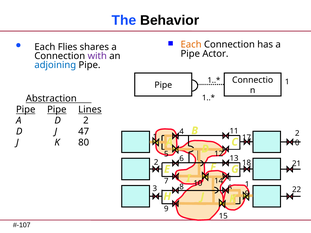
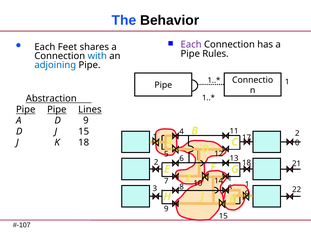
Each colour: orange -> purple (191, 45)
Flies: Flies -> Feet (67, 47)
Actor: Actor -> Rules (215, 54)
with colour: purple -> blue (97, 56)
D 2: 2 -> 9 (86, 121)
J 47: 47 -> 15 (84, 132)
K 80: 80 -> 18 (84, 143)
